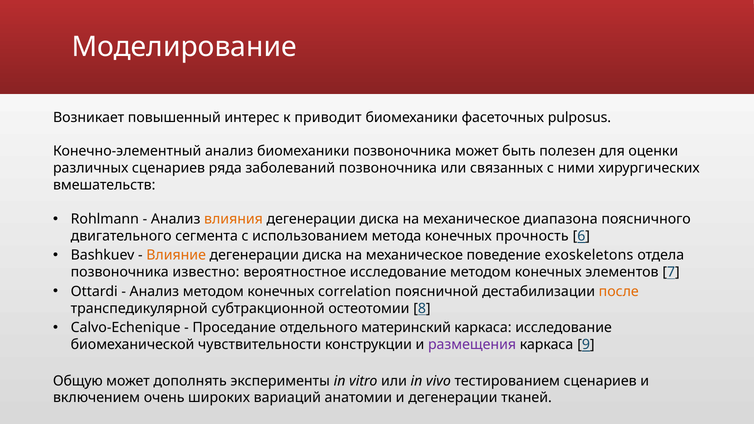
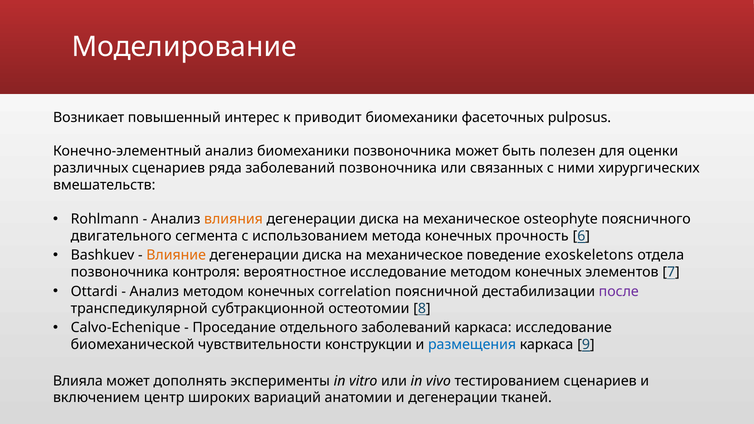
диапазона: диапазона -> osteophyte (561, 219)
известно: известно -> контроля (206, 272)
после colour: orange -> purple (619, 292)
отдельного материнский: материнский -> заболеваний (406, 328)
размещения colour: purple -> blue (472, 345)
Общую: Общую -> Влияла (78, 381)
очень: очень -> центр (164, 398)
